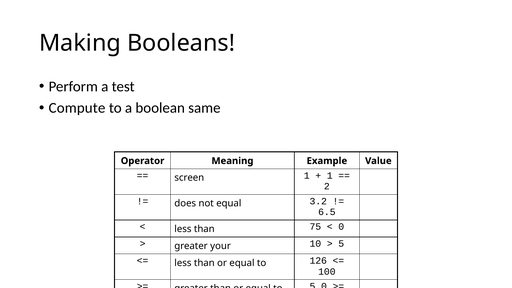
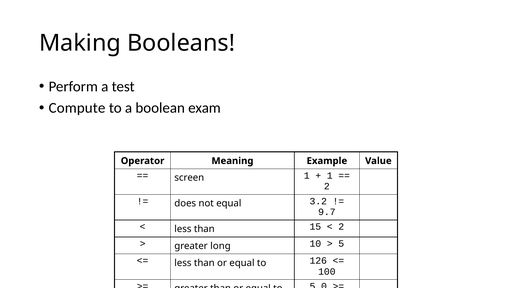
same: same -> exam (204, 108)
6.5: 6.5 -> 9.7 (327, 212)
75: 75 -> 15 (315, 227)
0: 0 -> 2 (341, 227)
your: your -> long (220, 246)
